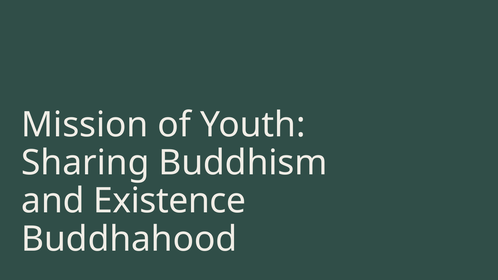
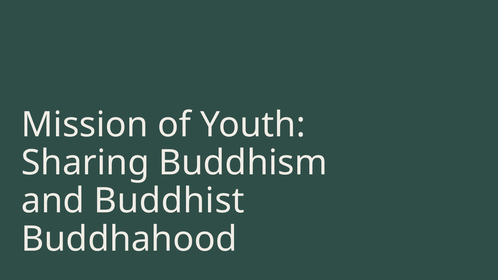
Existence: Existence -> Buddhist (169, 201)
